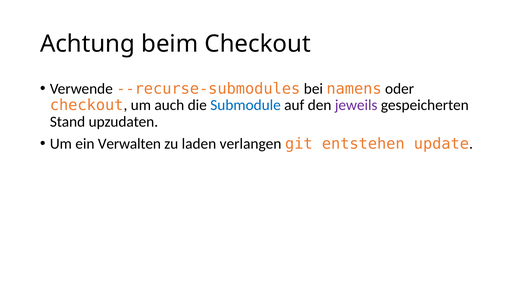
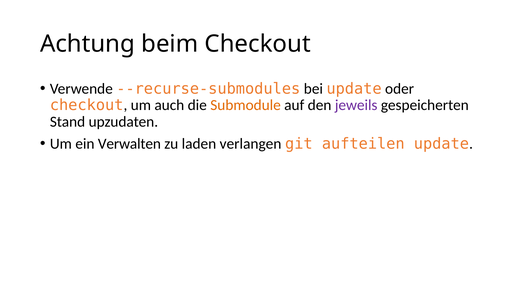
bei namens: namens -> update (354, 89)
Submodule colour: blue -> orange (246, 105)
entstehen: entstehen -> aufteilen (363, 144)
